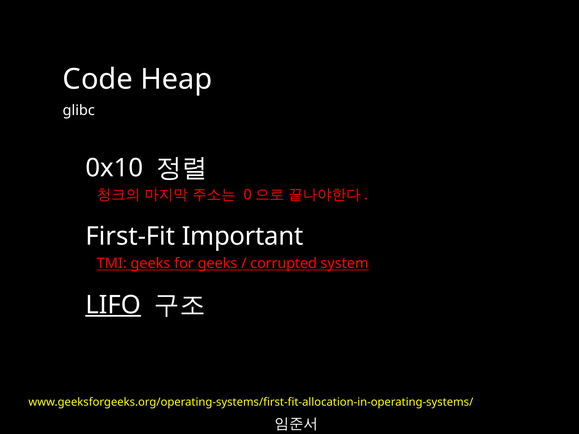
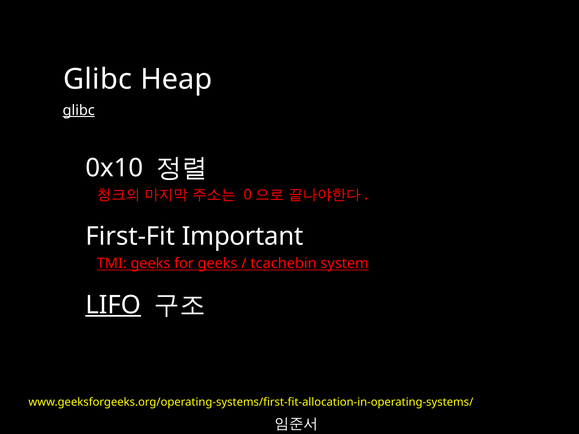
Code: Code -> Glibc (98, 79)
glibc underline: none -> present (79, 110)
corrupted: corrupted -> tcachebin (284, 264)
